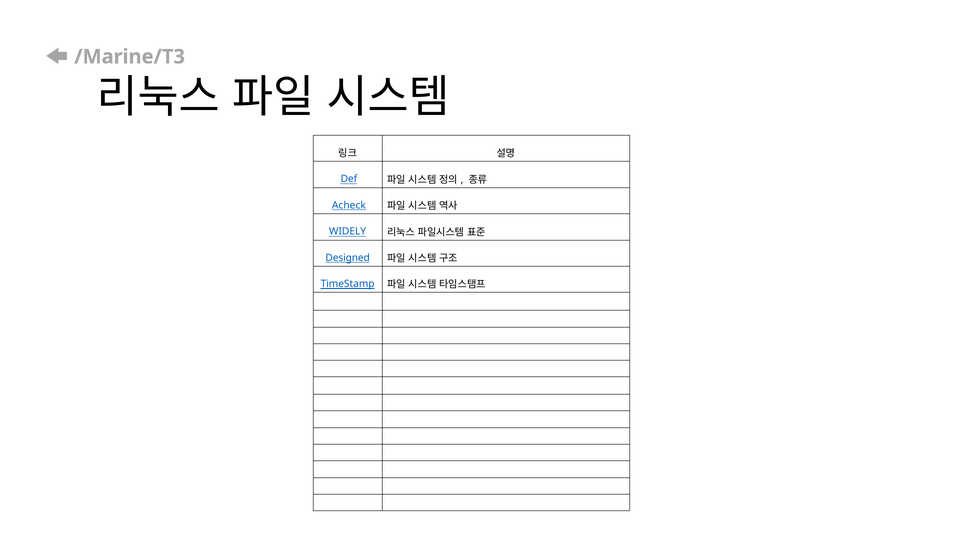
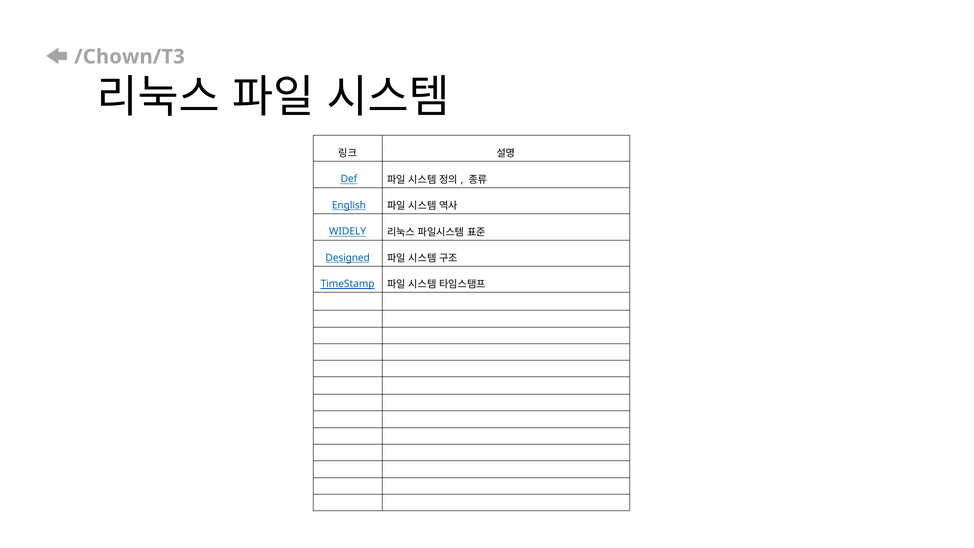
/Marine/T3: /Marine/T3 -> /Chown/T3 (130, 57)
Acheck: Acheck -> English (349, 205)
